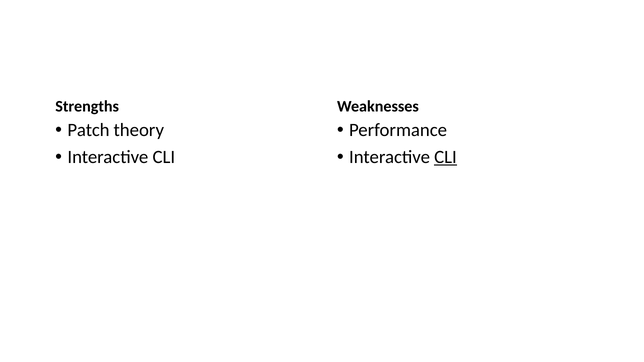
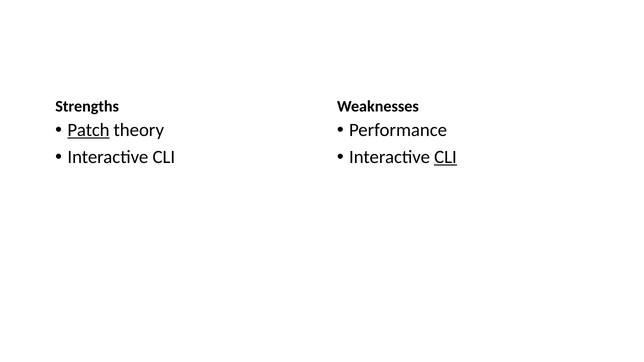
Patch underline: none -> present (88, 130)
